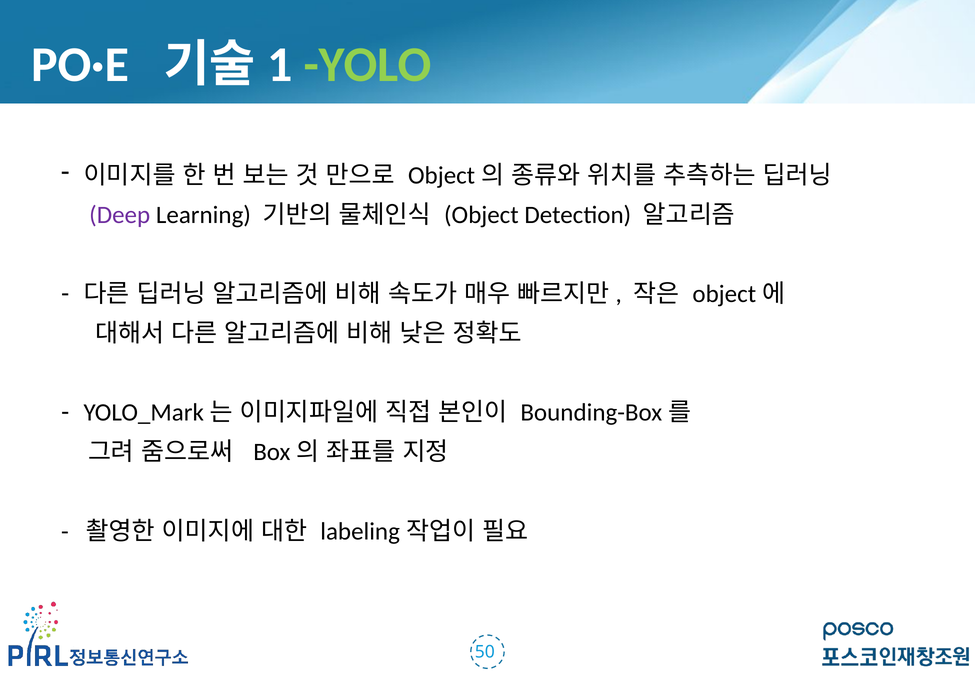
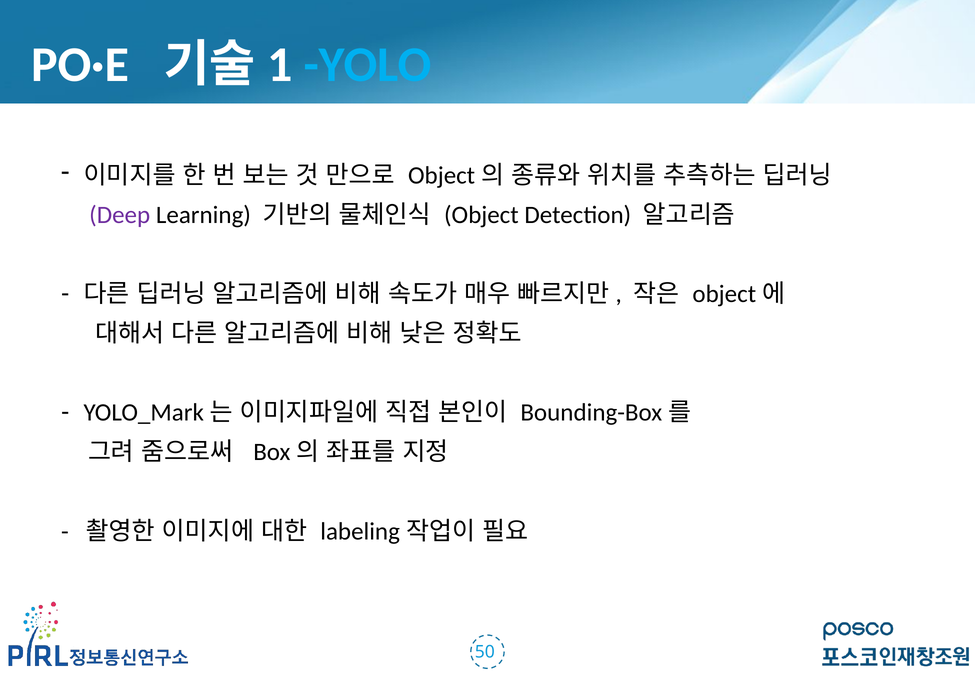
YOLO colour: light green -> light blue (368, 65)
